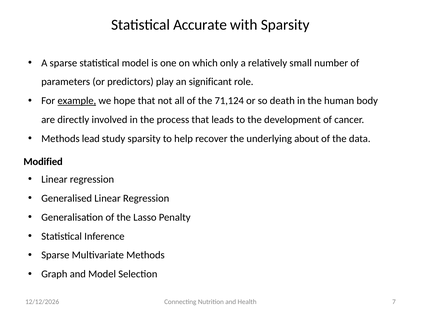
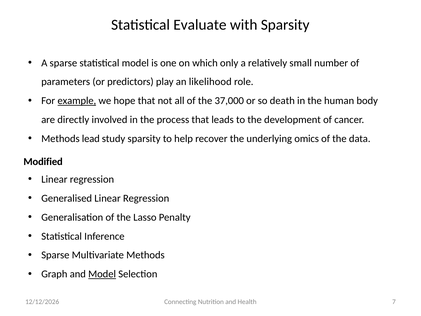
Accurate: Accurate -> Evaluate (200, 25)
significant: significant -> likelihood (210, 82)
71,124: 71,124 -> 37,000 (229, 101)
about: about -> omics (307, 139)
Model underline: none -> present (102, 274)
